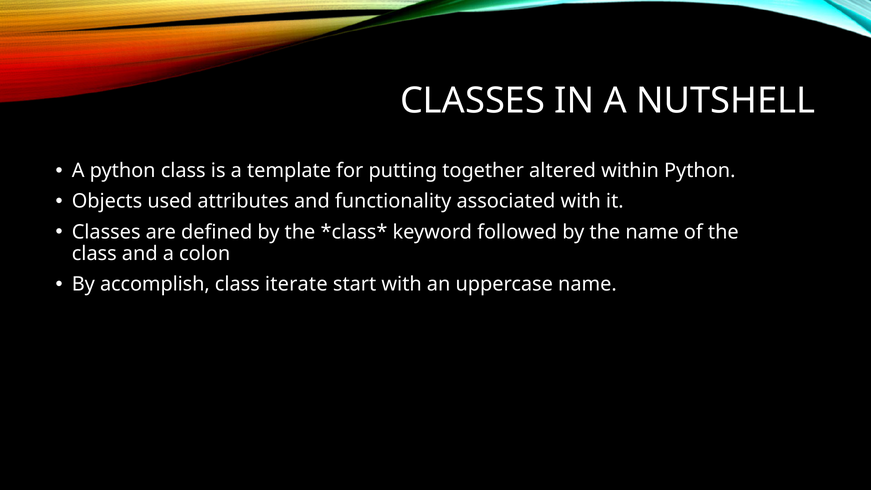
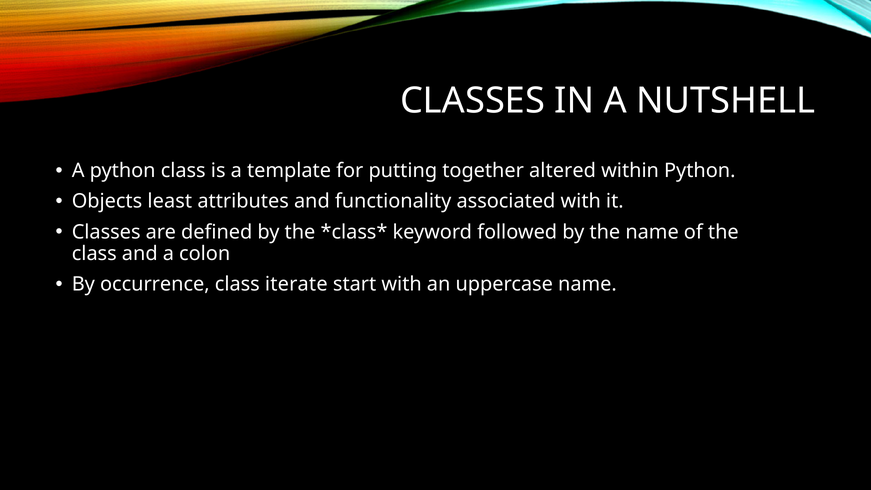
used: used -> least (170, 201)
accomplish: accomplish -> occurrence (155, 284)
